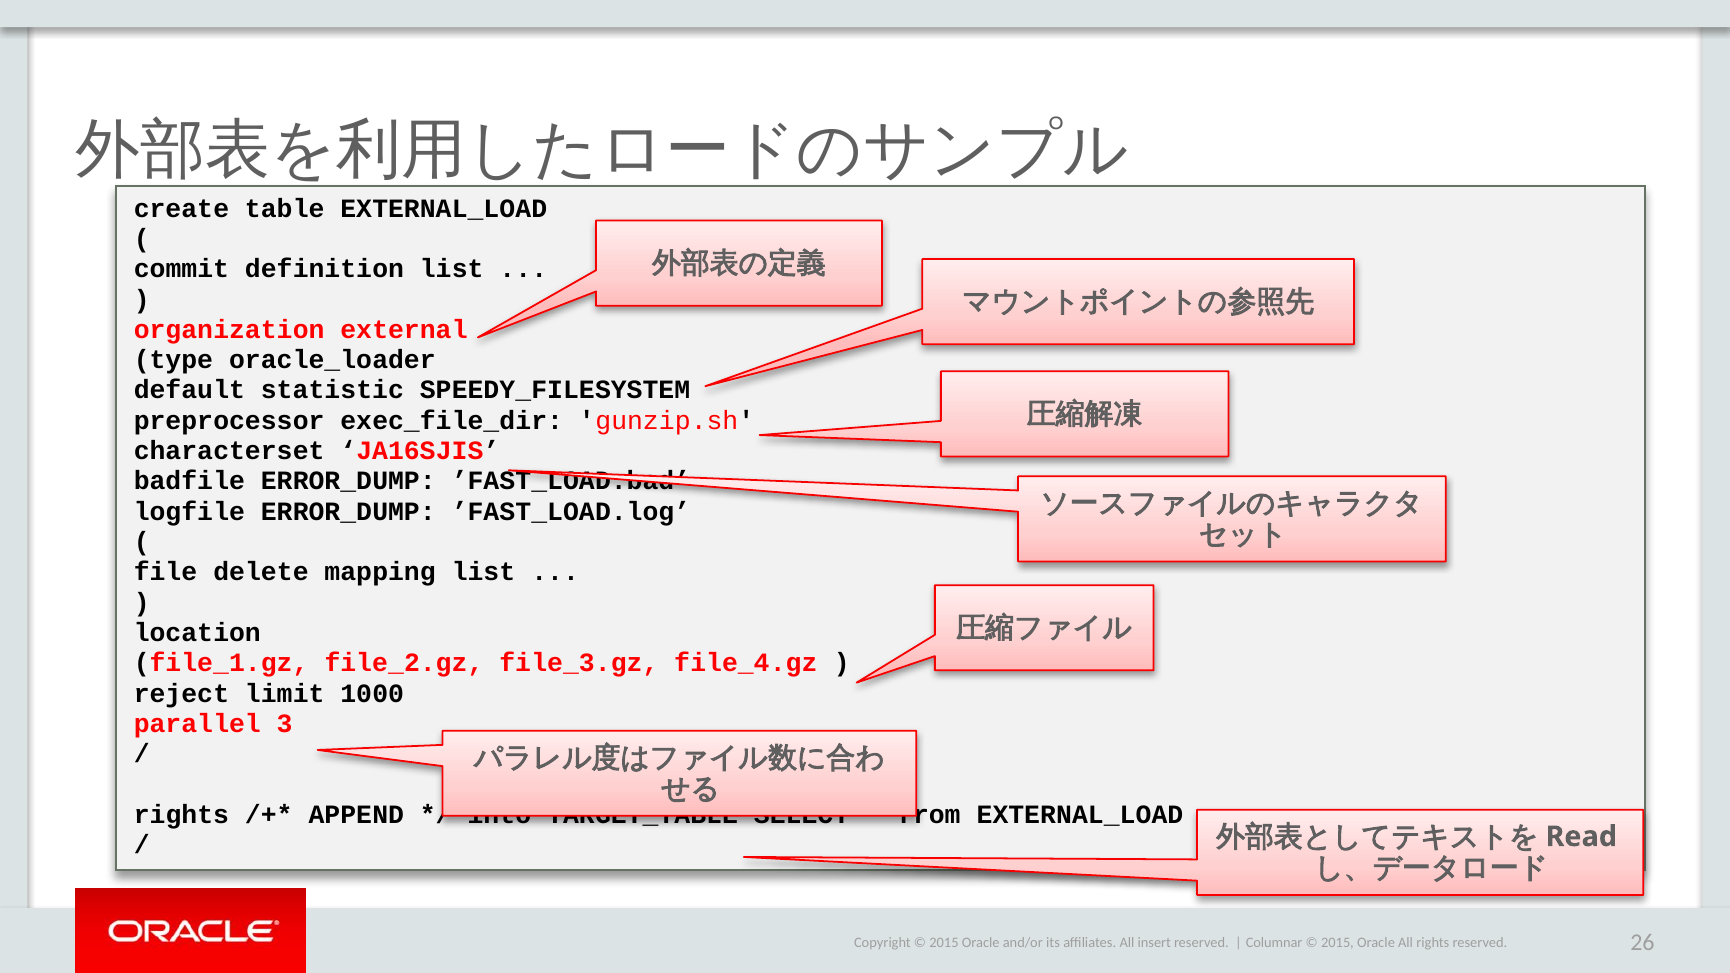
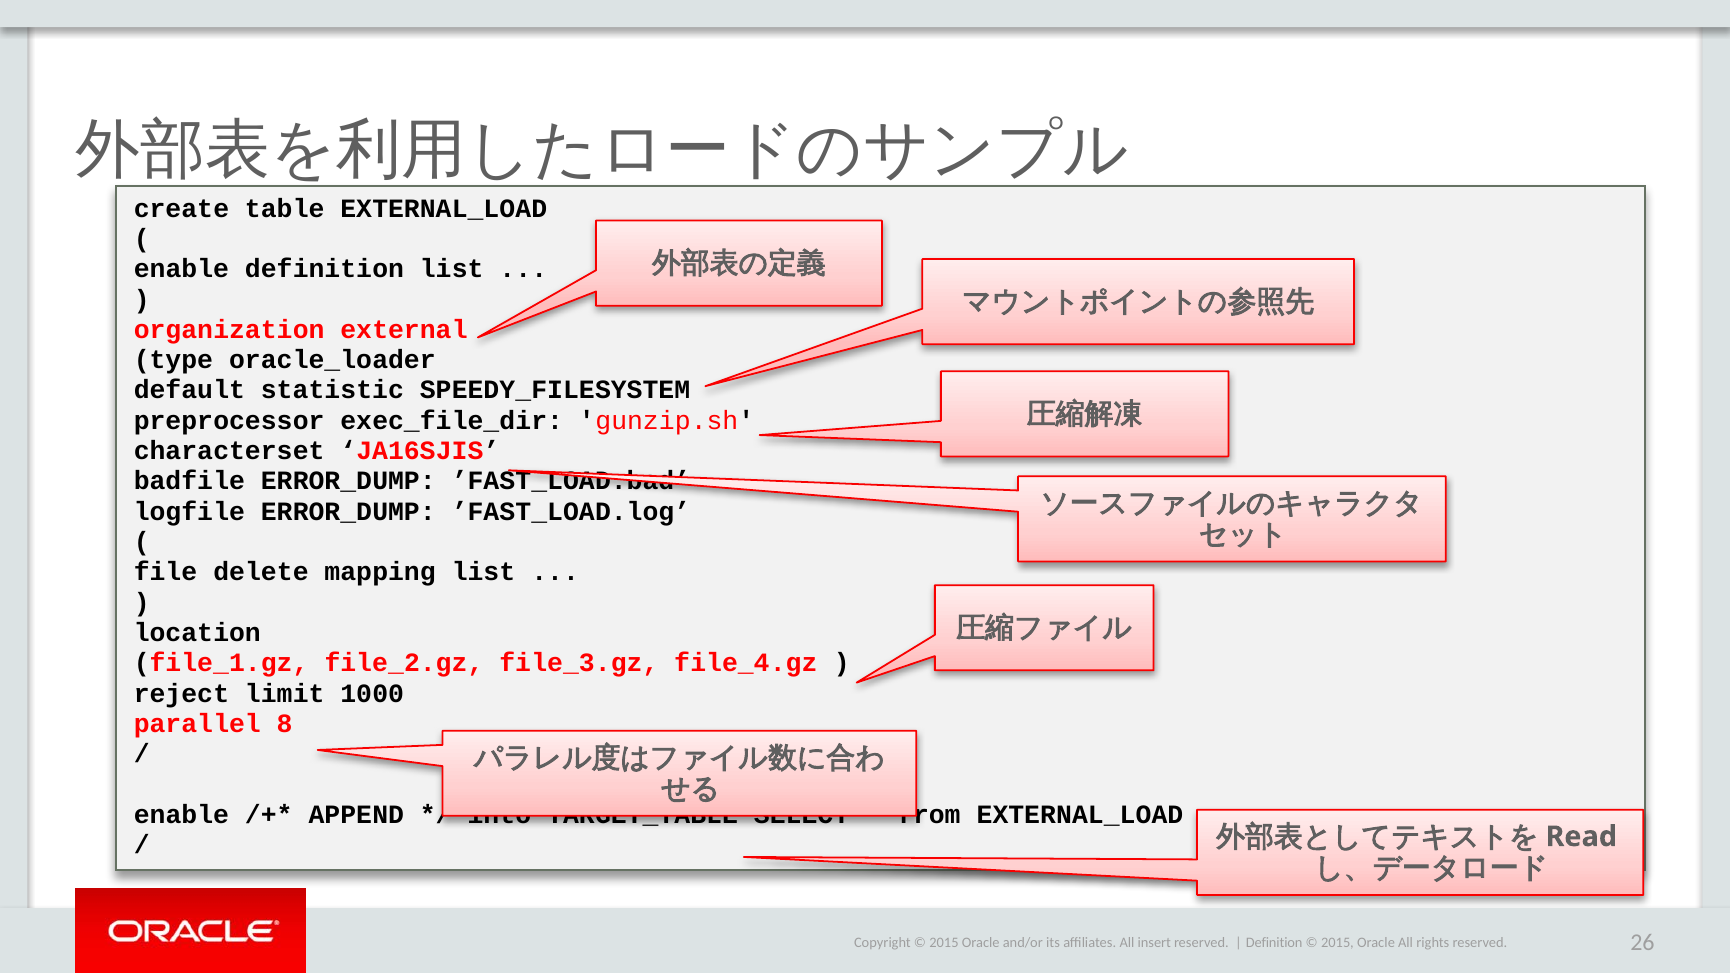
commit: commit -> enable (181, 269)
3: 3 -> 8 (285, 724)
rights: rights -> enable (181, 815)
Columnar: Columnar -> Definition (1274, 943)
